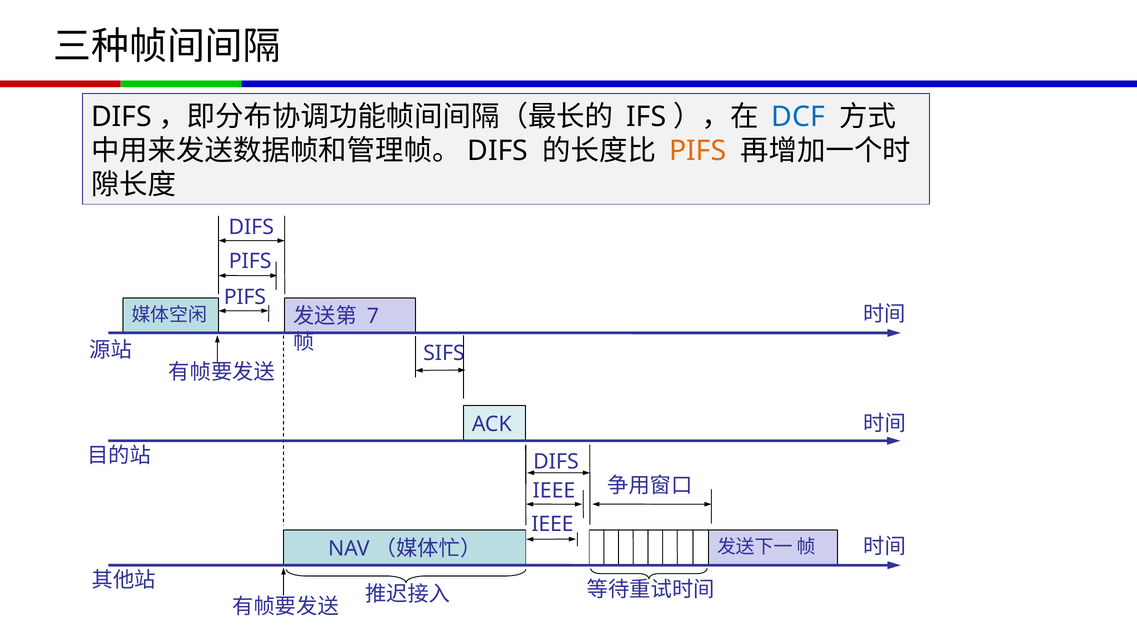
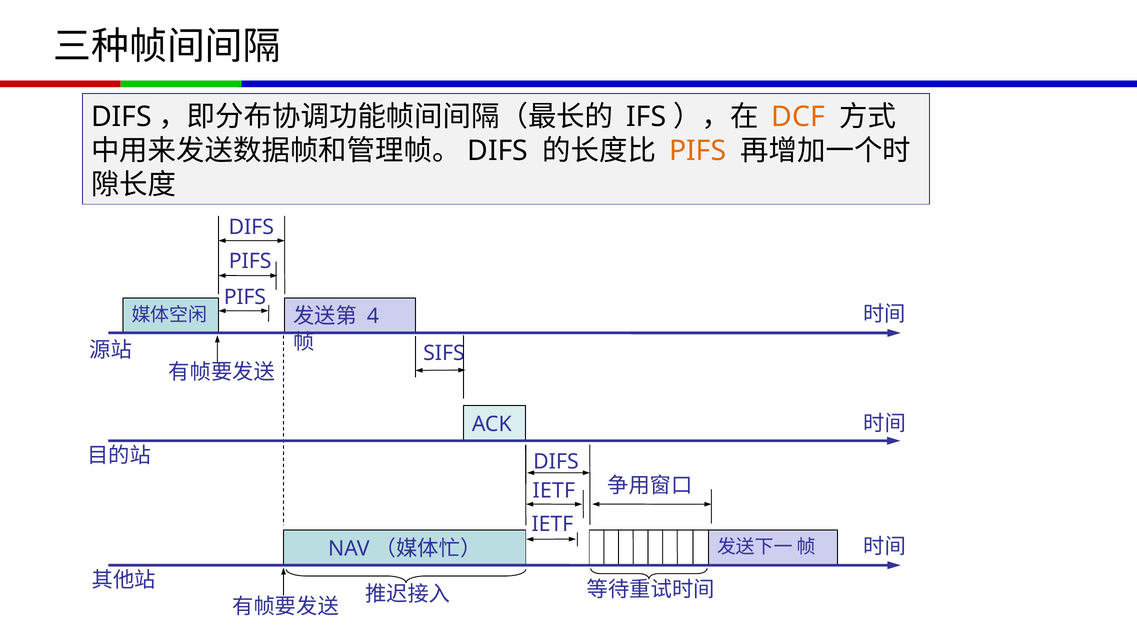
DCF colour: blue -> orange (798, 117)
7: 7 -> 4 (373, 316)
IEEE: IEEE -> IETF (554, 490)
IEEE: IEEE -> IETF (552, 524)
